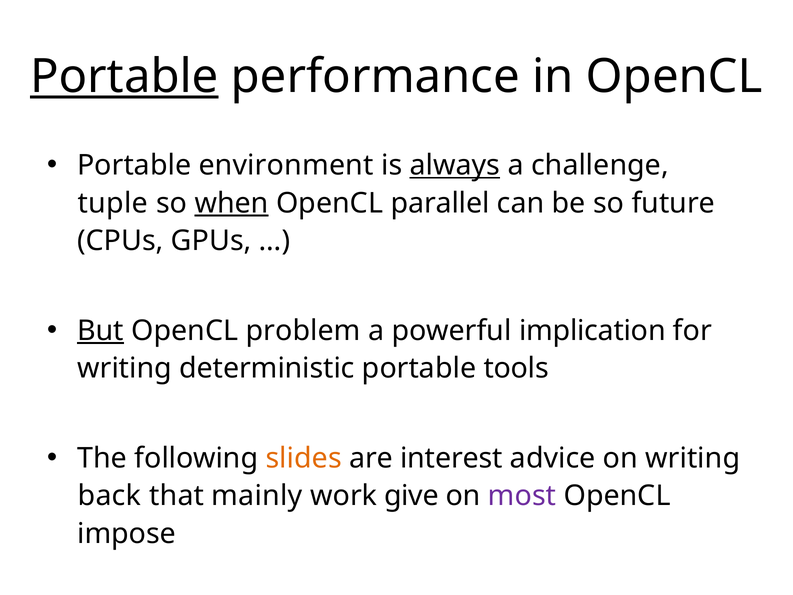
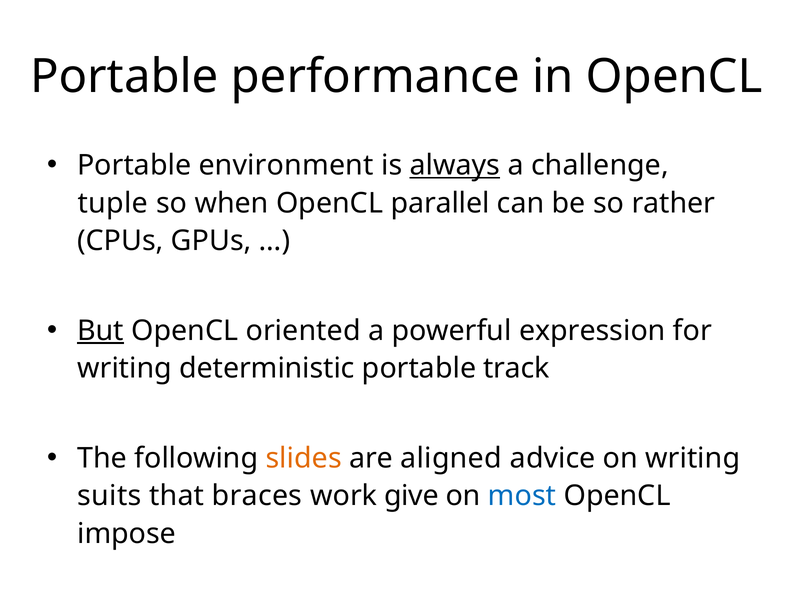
Portable underline: present -> none (124, 77)
when underline: present -> none (232, 203)
future: future -> rather (673, 203)
problem: problem -> oriented (303, 331)
implication: implication -> expression (592, 331)
tools: tools -> track (516, 368)
interest: interest -> aligned (451, 458)
back: back -> suits (109, 496)
mainly: mainly -> braces (257, 496)
most colour: purple -> blue (522, 496)
